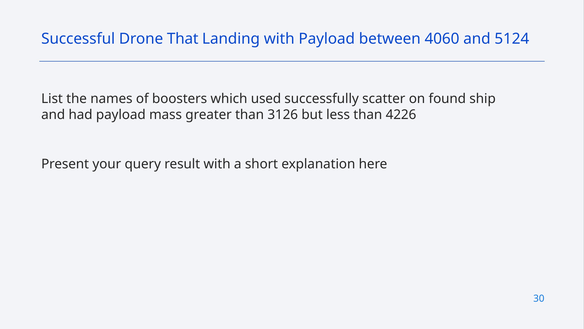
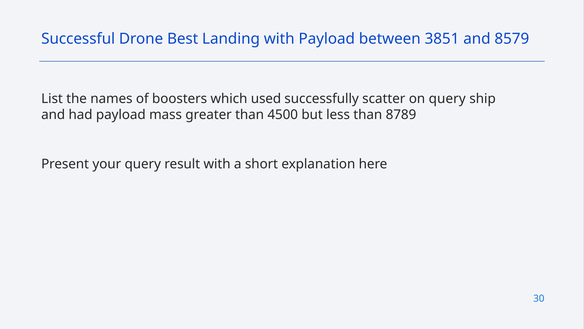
That: That -> Best (183, 39)
4060: 4060 -> 3851 (442, 39)
5124: 5124 -> 8579 (512, 39)
on found: found -> query (447, 99)
3126: 3126 -> 4500 (283, 115)
4226: 4226 -> 8789 (401, 115)
